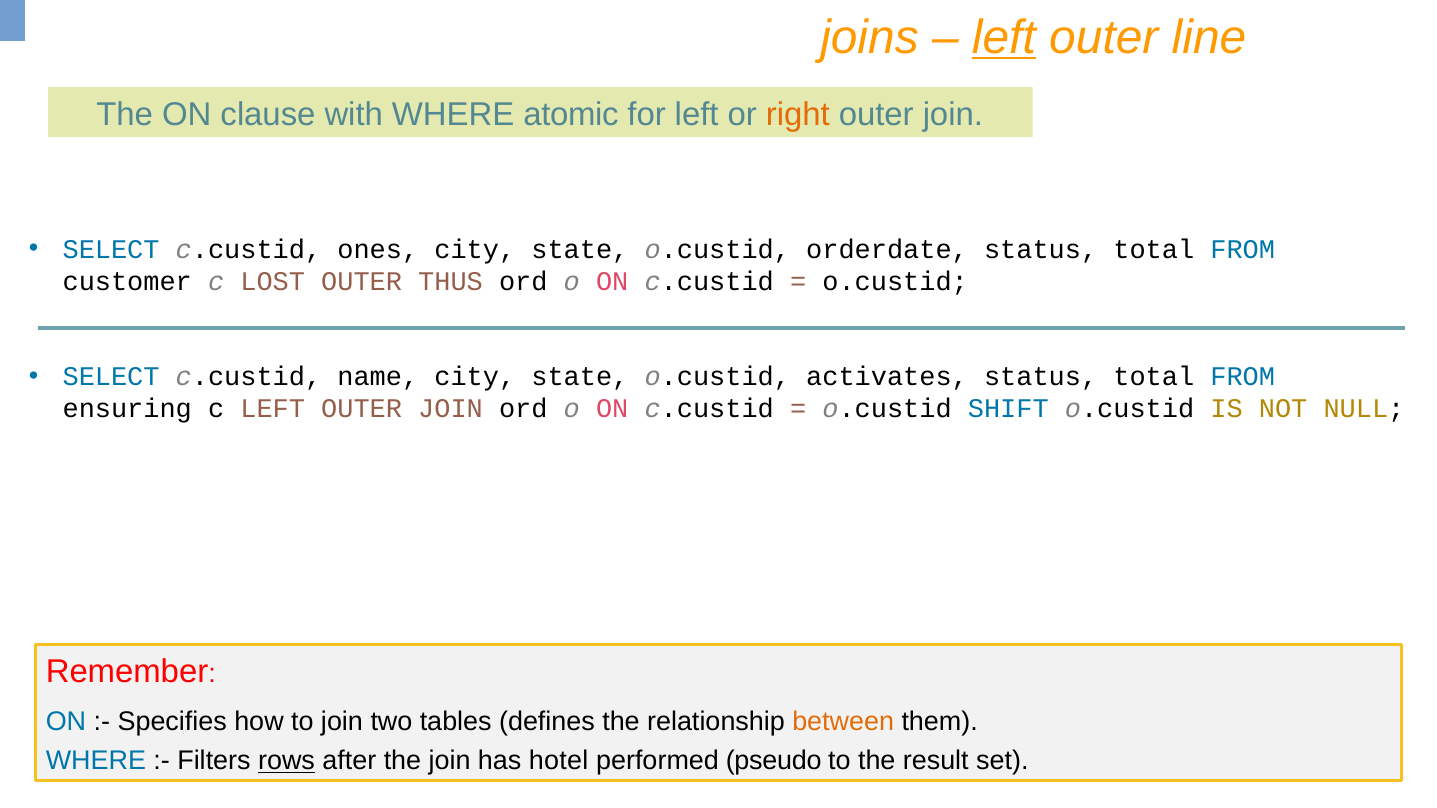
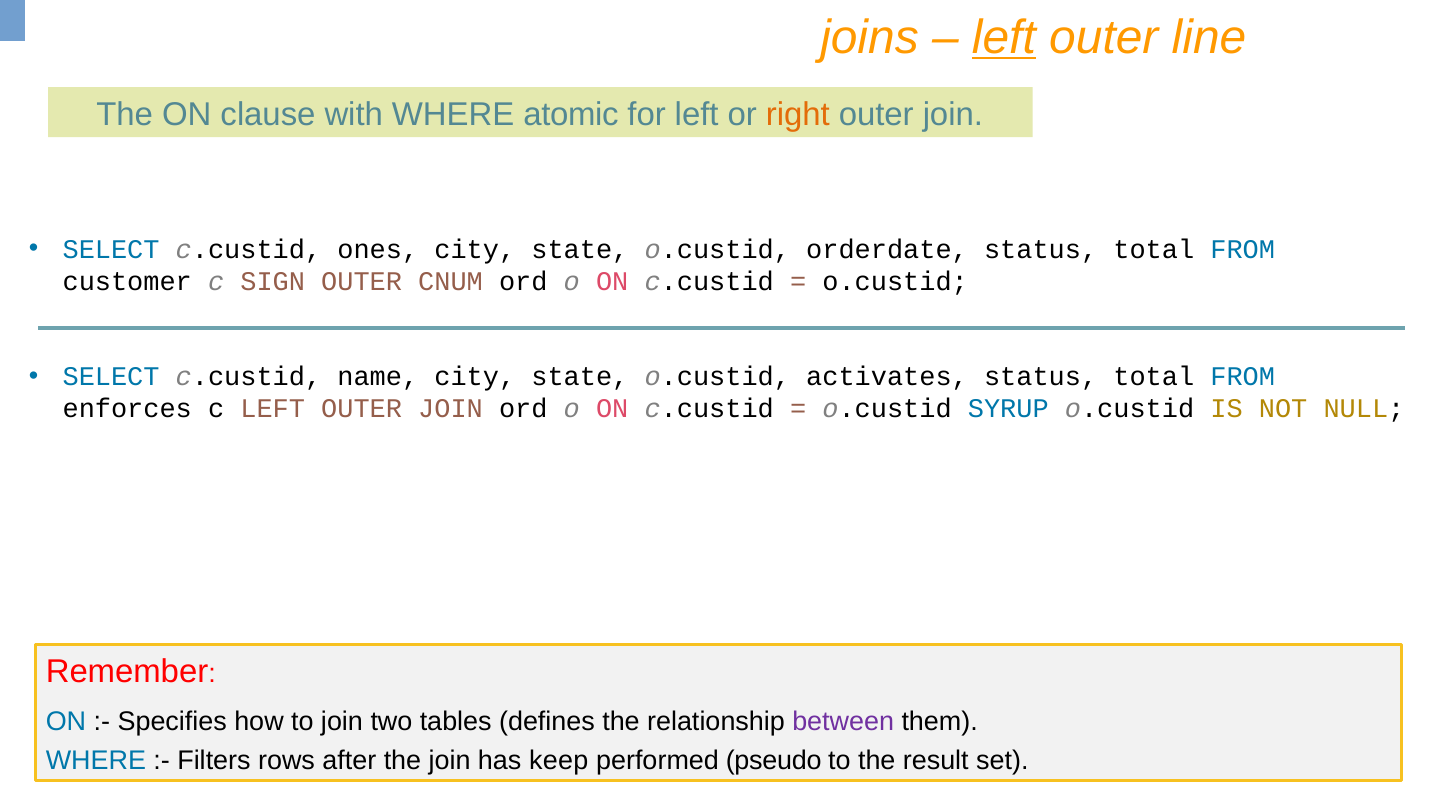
LOST: LOST -> SIGN (273, 282)
THUS: THUS -> CNUM (451, 282)
ensuring: ensuring -> enforces (127, 409)
SHIFT: SHIFT -> SYRUP (1008, 409)
between colour: orange -> purple (843, 722)
rows underline: present -> none (286, 761)
hotel: hotel -> keep (559, 761)
